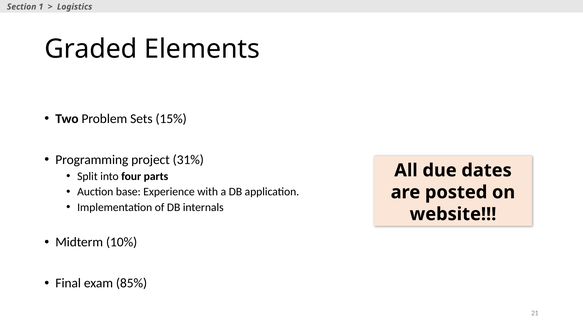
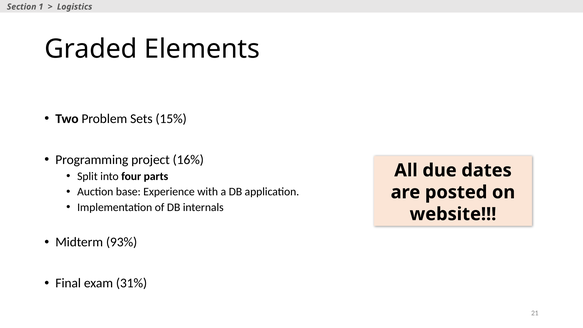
31%: 31% -> 16% (188, 160)
10%: 10% -> 93% (122, 242)
85%: 85% -> 31% (132, 283)
